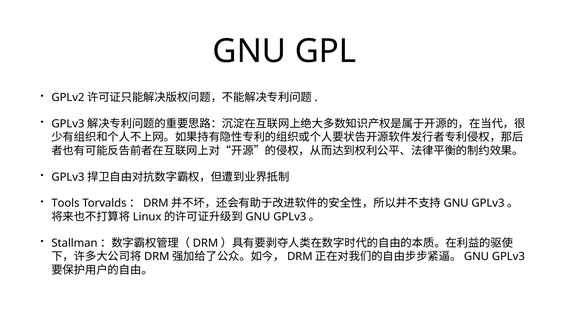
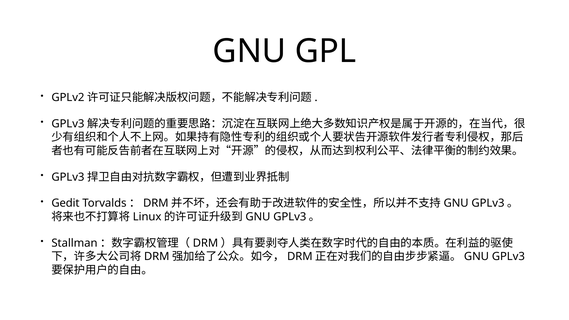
Tools: Tools -> Gedit (65, 203)
